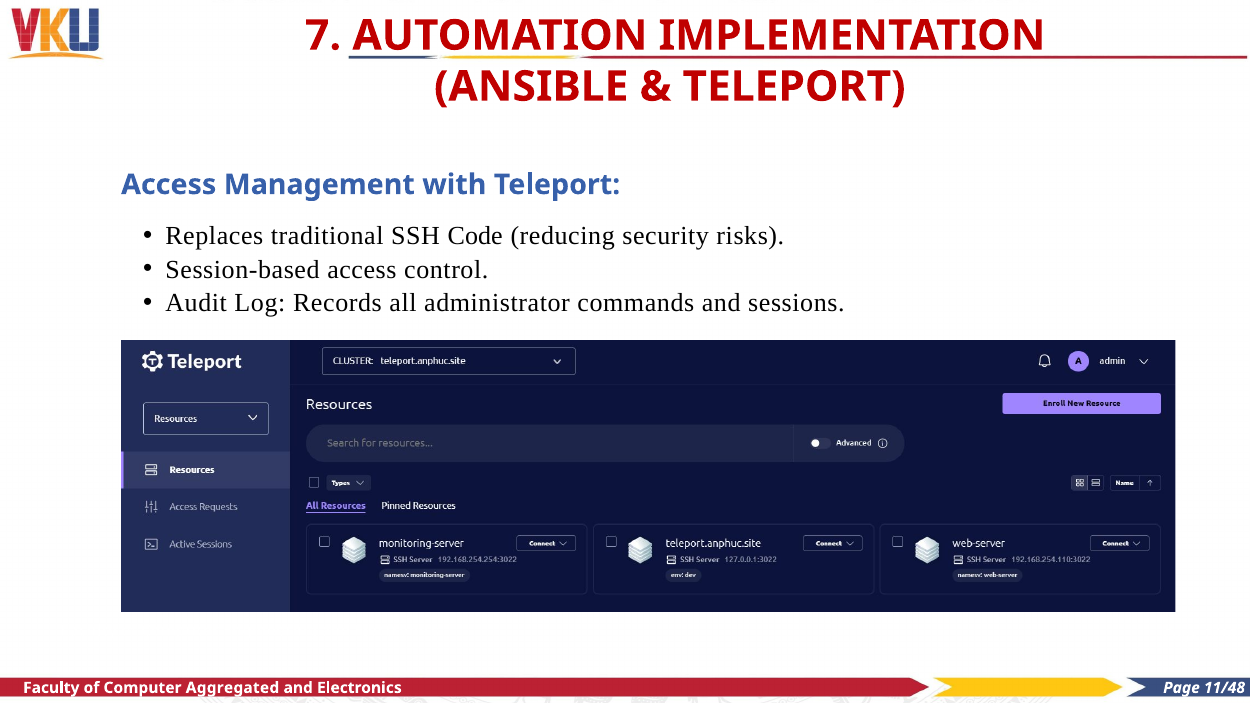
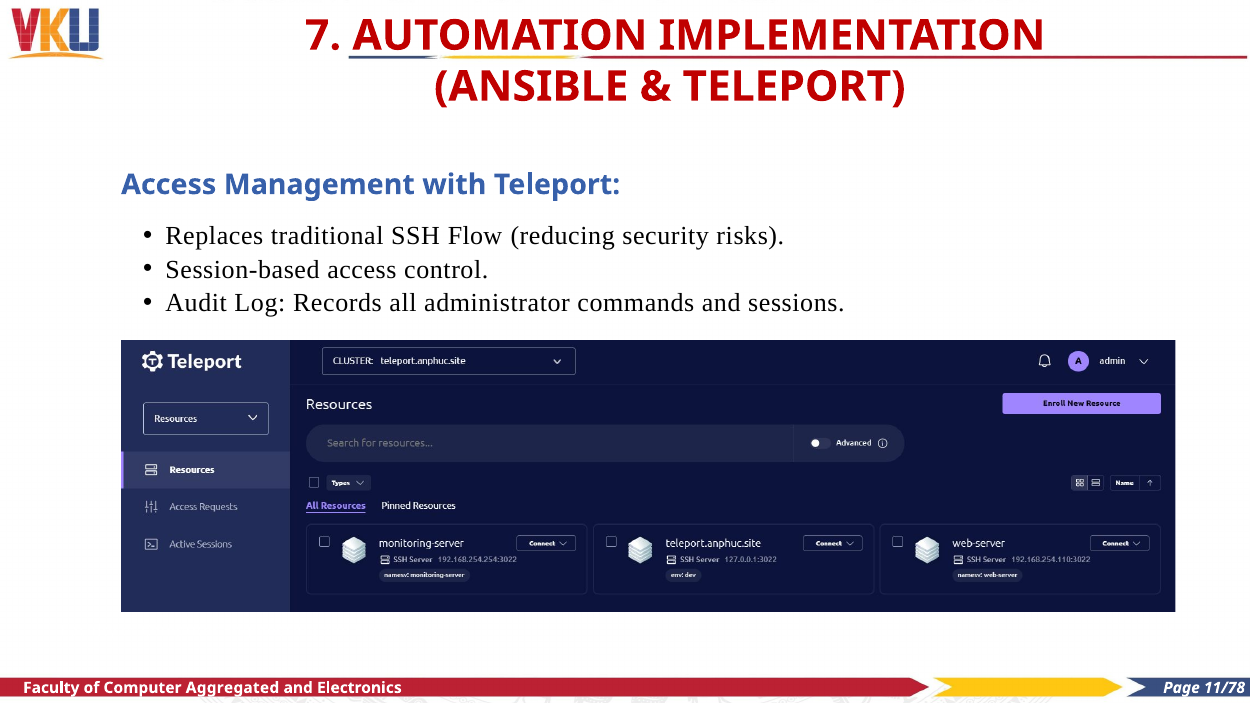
Code: Code -> Flow (475, 236)
11/48: 11/48 -> 11/78 (1224, 688)
